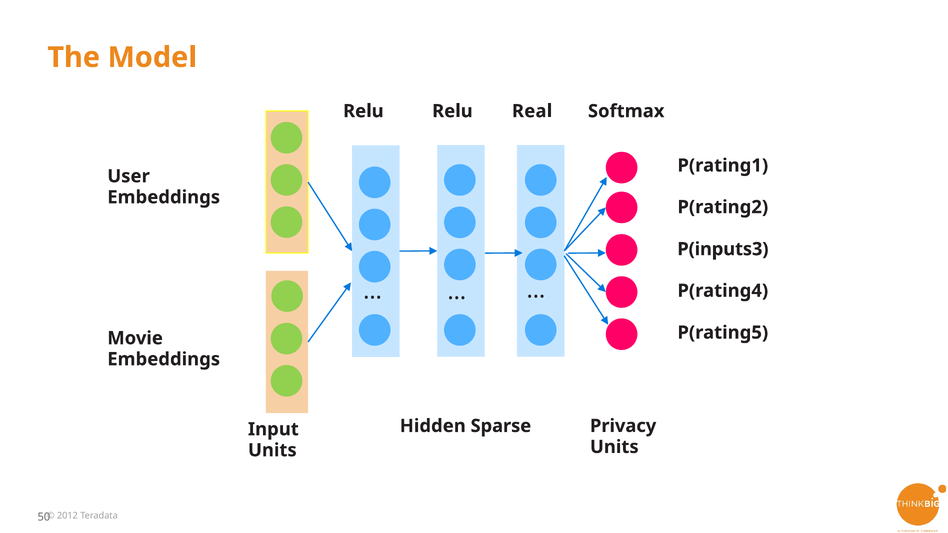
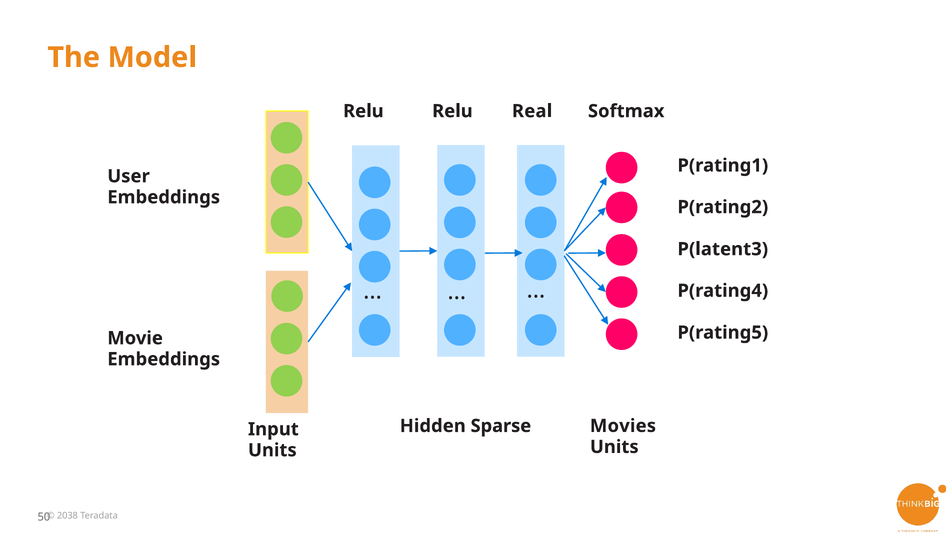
P(inputs3: P(inputs3 -> P(latent3 (723, 249)
Privacy: Privacy -> Movies (623, 426)
2012: 2012 -> 2038 (67, 516)
